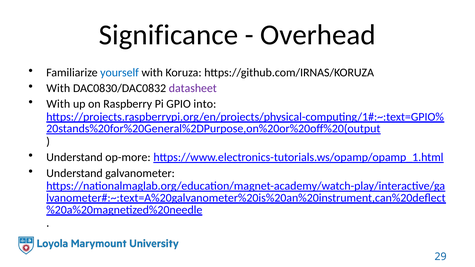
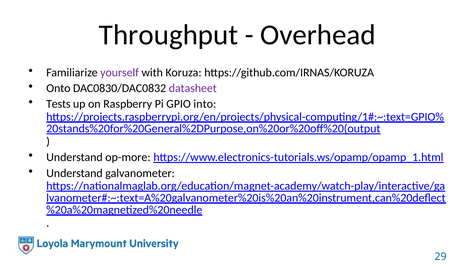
Significance: Significance -> Throughput (169, 35)
yourself colour: blue -> purple (120, 73)
With: With -> Onto (58, 88)
With: With -> Tests (58, 104)
